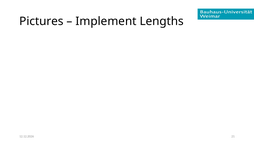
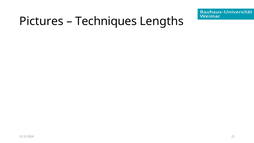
Implement: Implement -> Techniques (106, 21)
